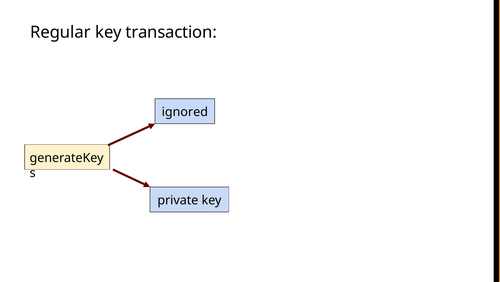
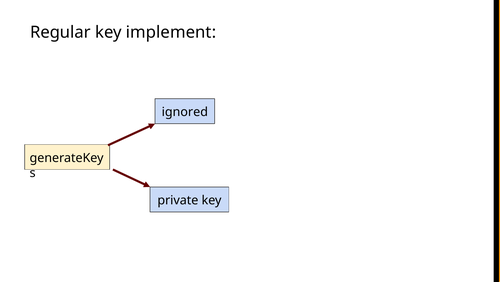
transaction: transaction -> implement (171, 32)
